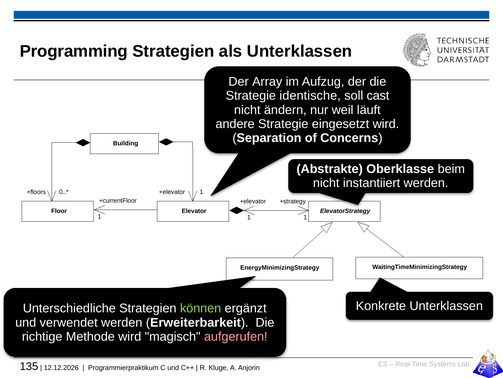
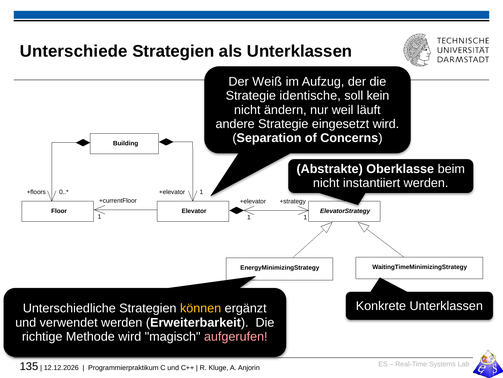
Programming: Programming -> Unterschiede (74, 51)
Array: Array -> Weiß (267, 82)
cast: cast -> kein (378, 96)
können colour: light green -> yellow (201, 308)
